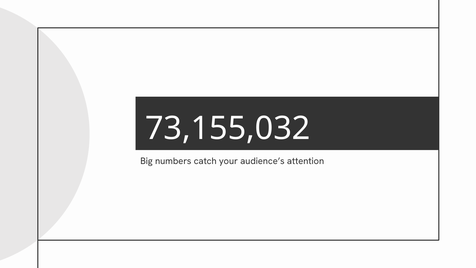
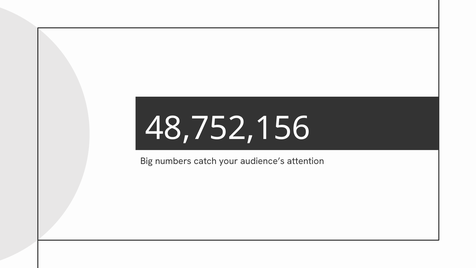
73,155,032: 73,155,032 -> 48,752,156 (228, 128)
